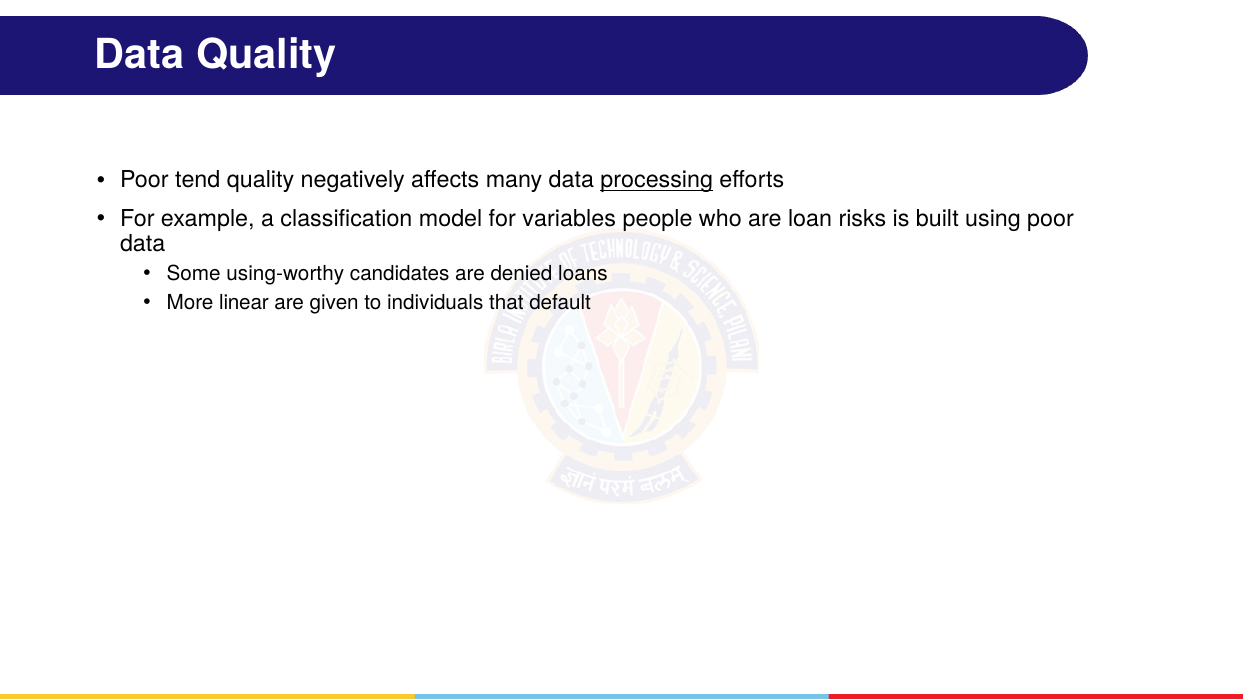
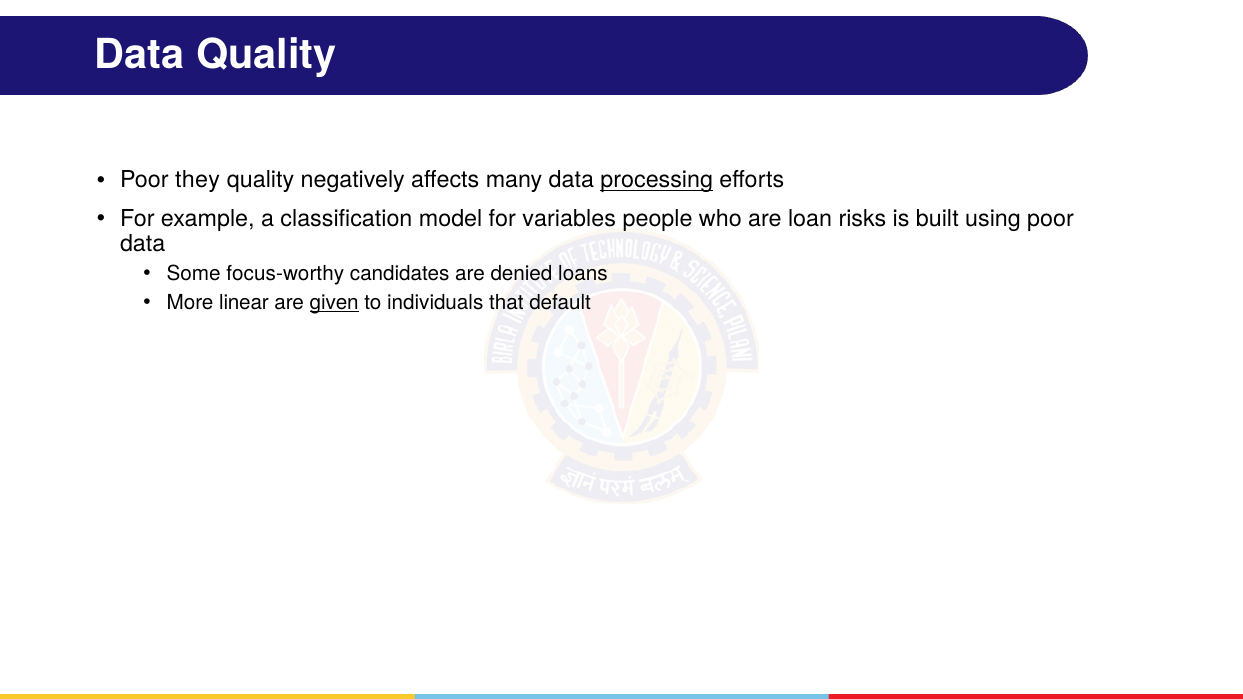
tend: tend -> they (198, 180)
using-worthy: using-worthy -> focus-worthy (285, 274)
given underline: none -> present (334, 303)
